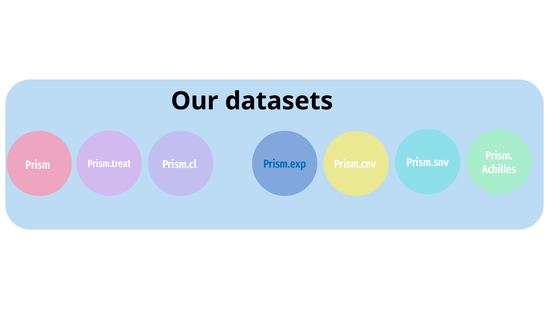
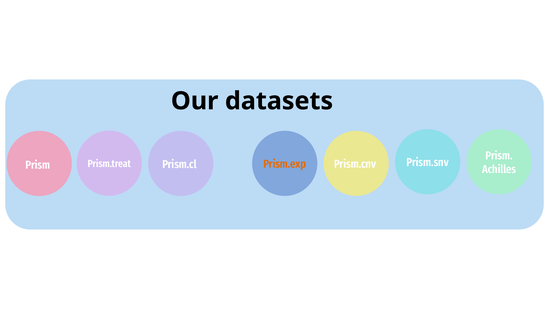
Prism.exp colour: blue -> orange (285, 164)
